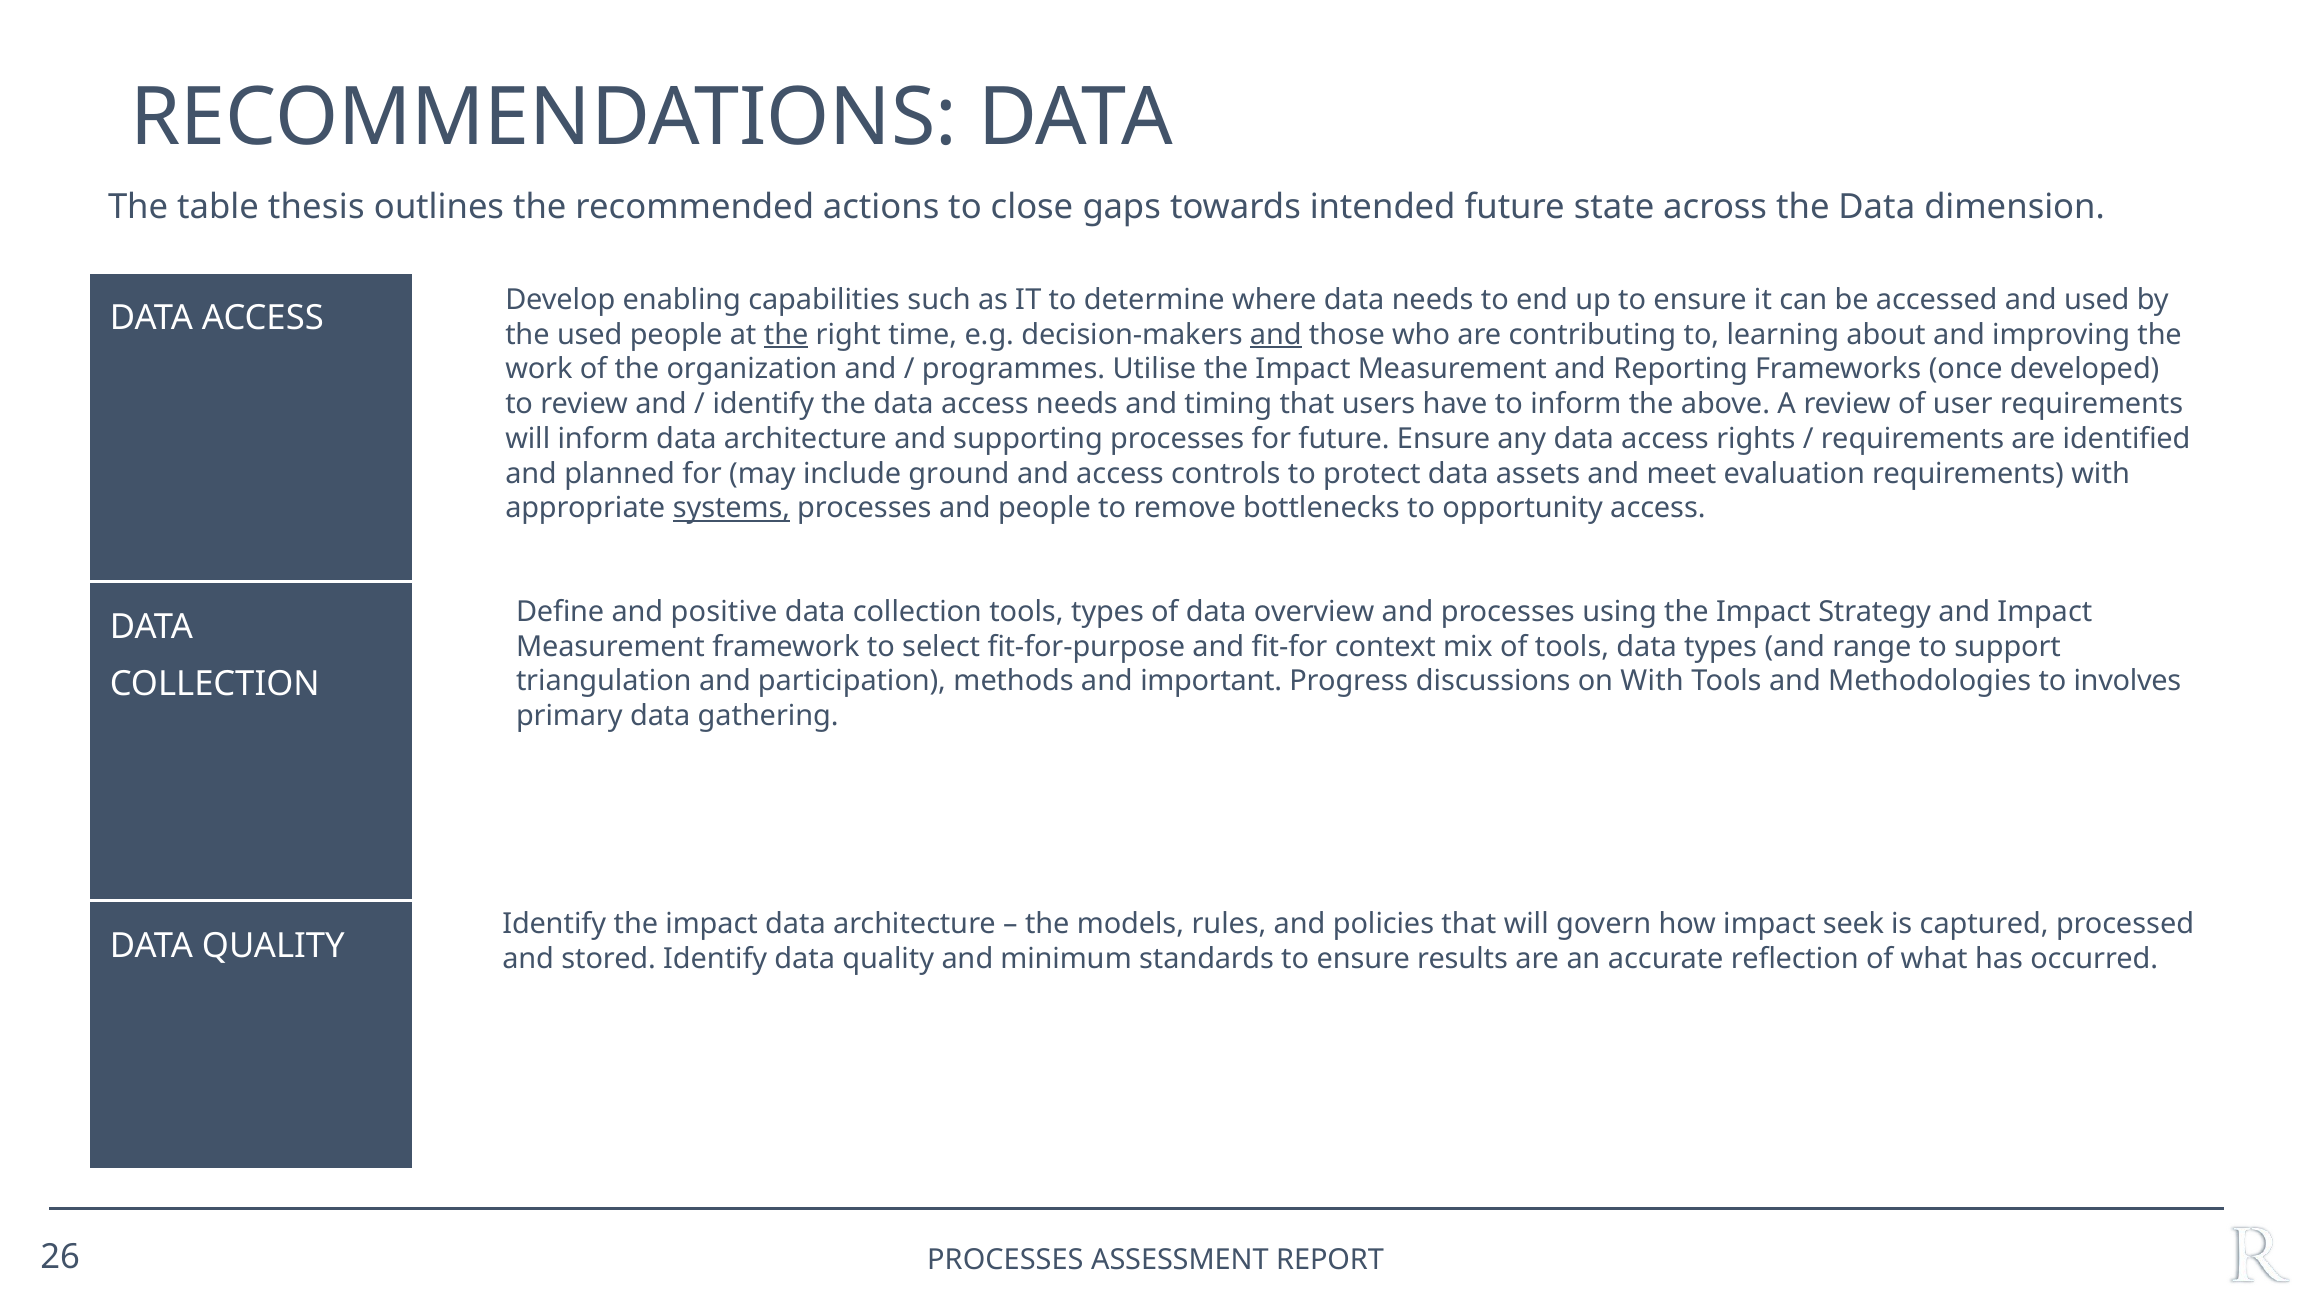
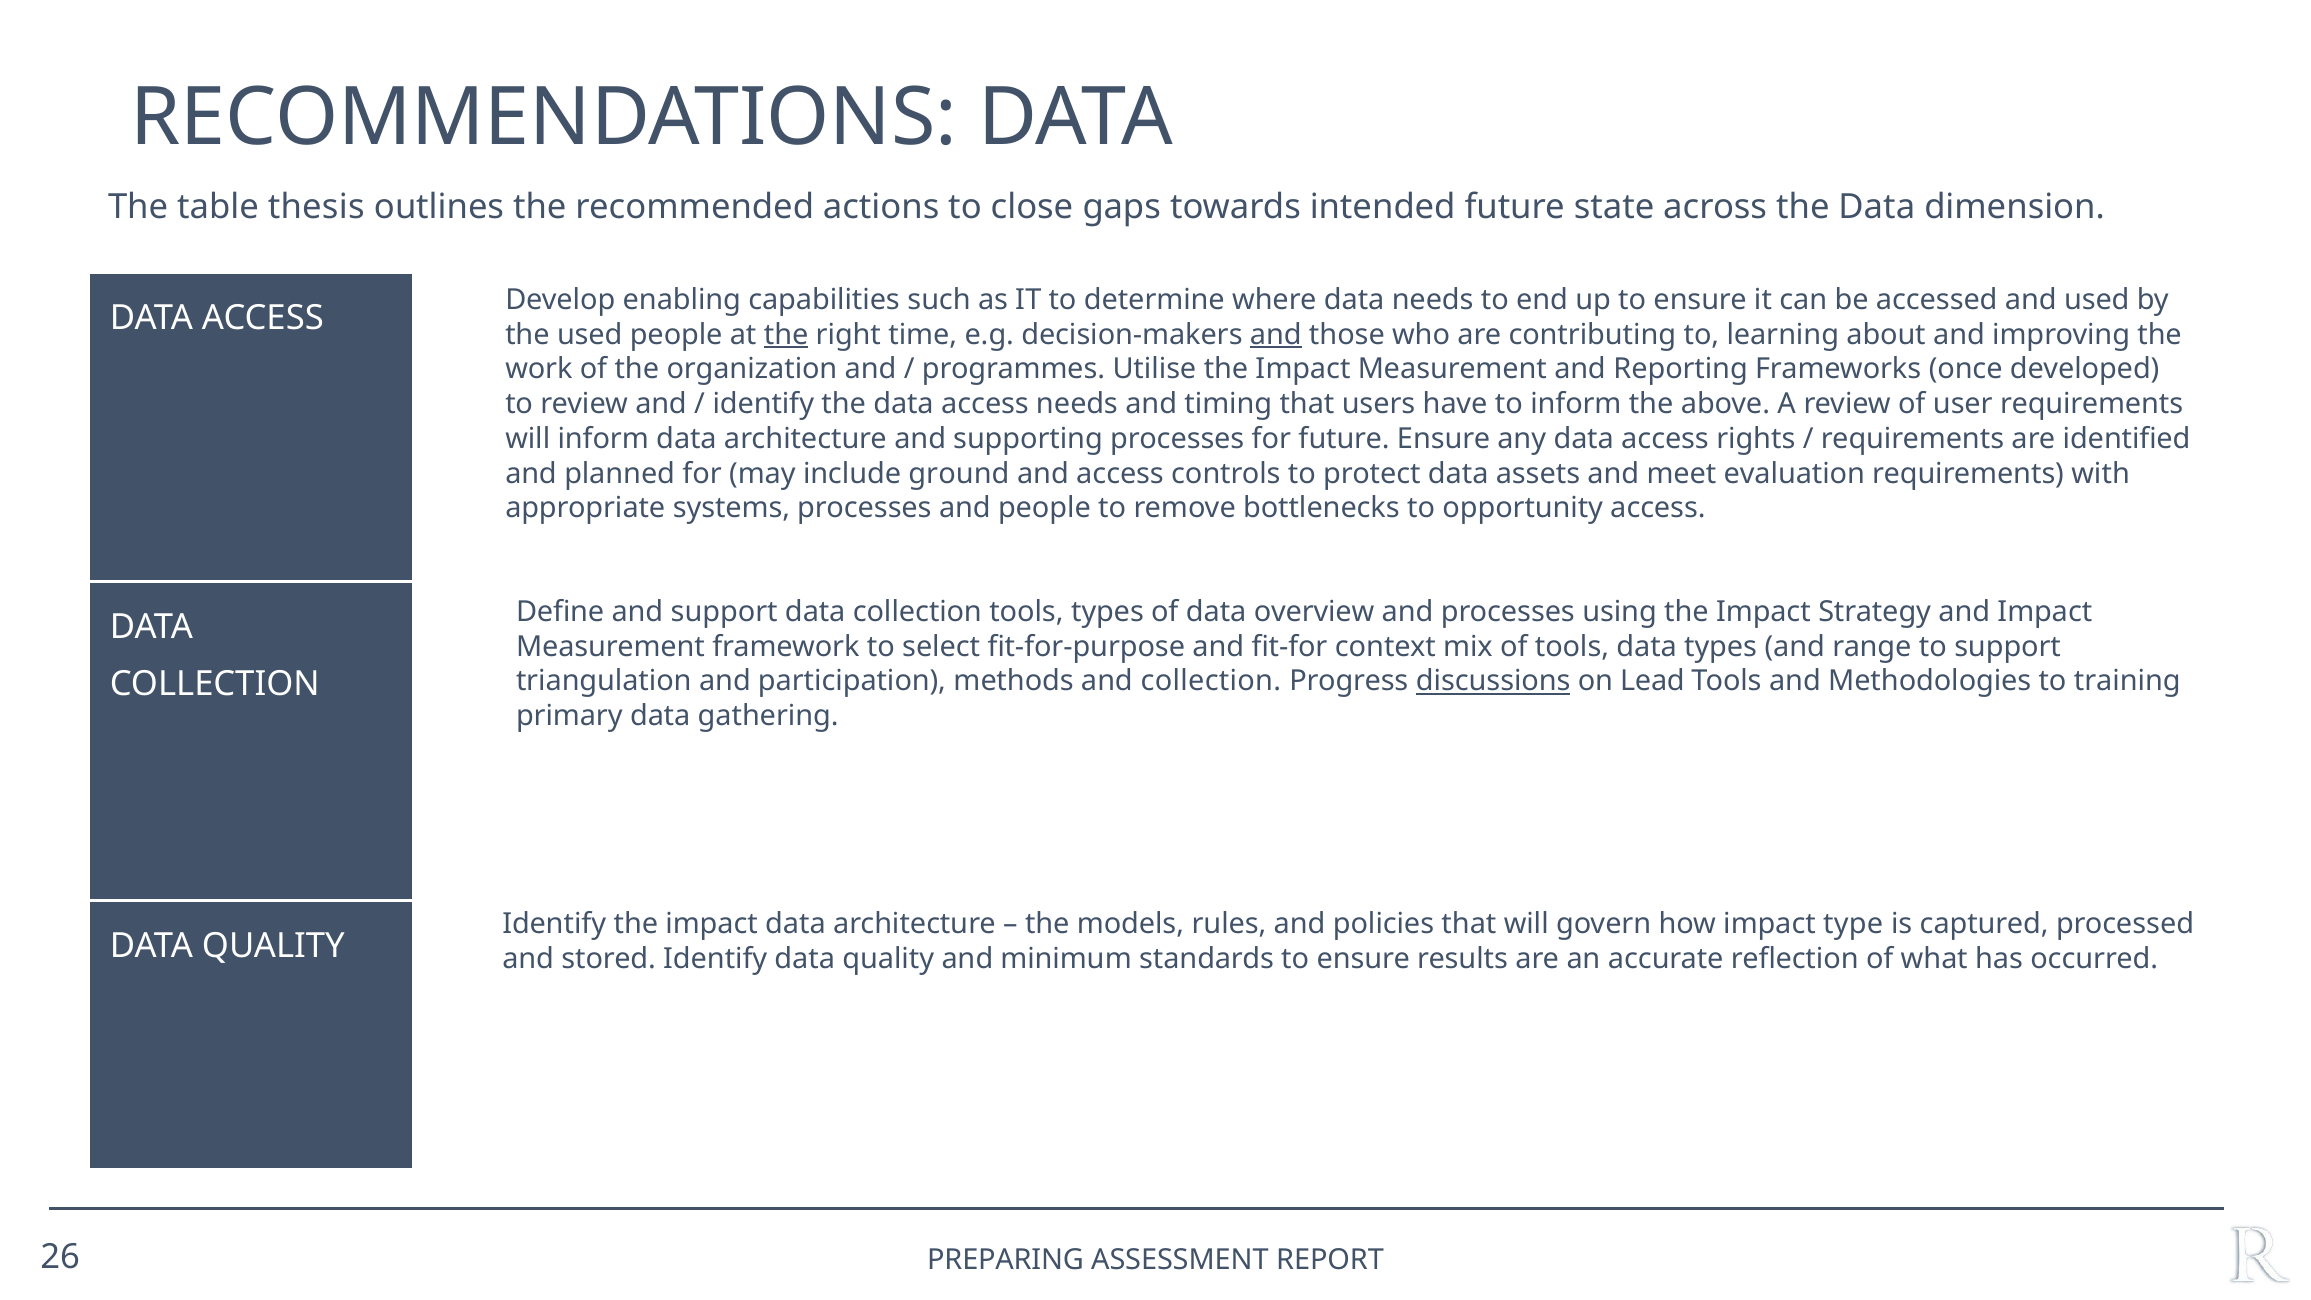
systems underline: present -> none (731, 508)
and positive: positive -> support (724, 612)
and important: important -> collection (1211, 681)
discussions underline: none -> present (1493, 681)
on With: With -> Lead (1652, 681)
involves: involves -> training (2127, 681)
seek: seek -> type (1853, 924)
PROCESSES: PROCESSES -> PREPARING (1006, 1260)
